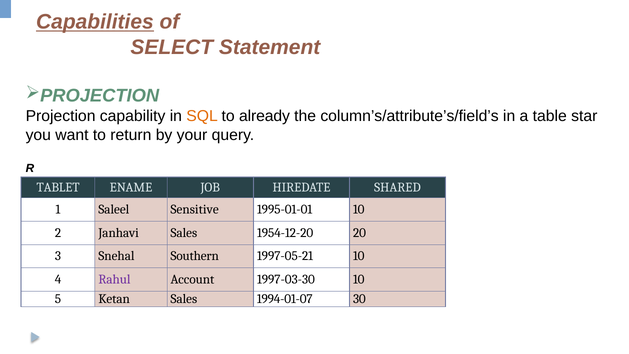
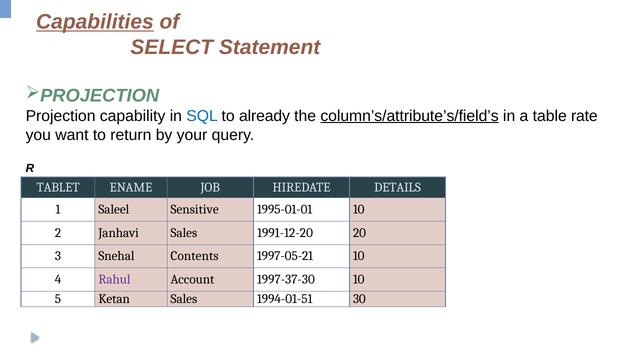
SQL colour: orange -> blue (202, 116)
column’s/attribute’s/field’s underline: none -> present (410, 116)
star: star -> rate (584, 116)
SHARED: SHARED -> DETAILS (398, 187)
1954-12-20: 1954-12-20 -> 1991-12-20 (285, 233)
Southern: Southern -> Contents (195, 256)
1997-03-30: 1997-03-30 -> 1997-37-30 (286, 279)
1994-01-07: 1994-01-07 -> 1994-01-51 (285, 299)
